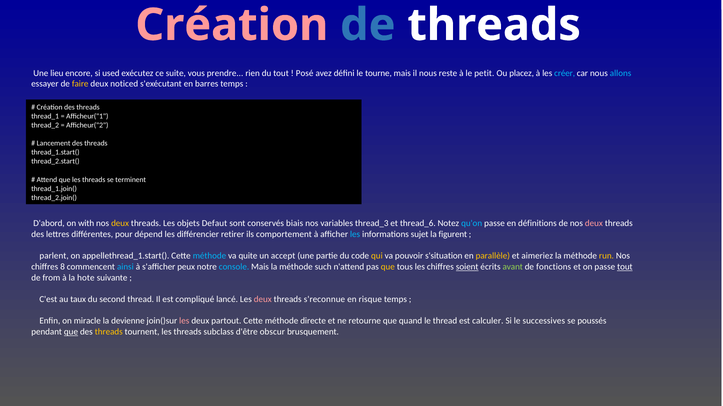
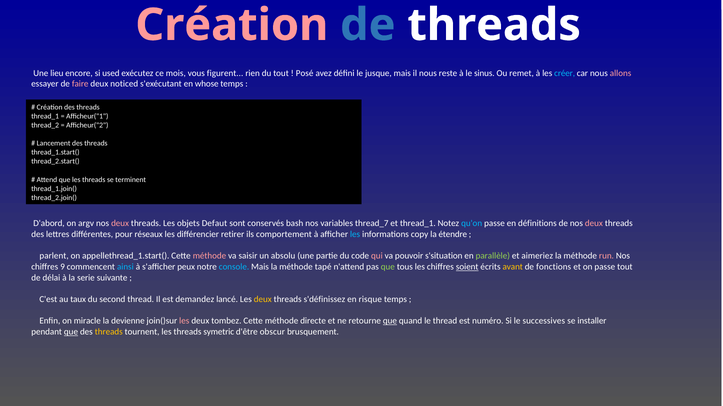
suite: suite -> mois (176, 73)
prendre: prendre -> figurent (225, 73)
tourne: tourne -> jusque (378, 73)
petit: petit -> sinus (484, 73)
placez: placez -> remet (522, 73)
allons colour: light blue -> pink (621, 73)
faire colour: yellow -> pink (80, 84)
barres: barres -> whose (207, 84)
with: with -> argv (86, 224)
deux colour: yellow -> pink (120, 224)
biais: biais -> bash (295, 224)
thread_3: thread_3 -> thread_7 (372, 224)
et thread_6: thread_6 -> thread_1 (418, 224)
dépend: dépend -> réseaux (149, 235)
sujet: sujet -> copy (420, 235)
figurent: figurent -> étendre (453, 235)
méthode colour: light blue -> pink (209, 256)
quite: quite -> saisir (248, 256)
accept: accept -> absolu (283, 256)
qui colour: yellow -> pink (377, 256)
parallèle colour: yellow -> light green (493, 256)
run colour: yellow -> pink (606, 256)
8: 8 -> 9 (63, 267)
such: such -> tapé (323, 267)
que colour: yellow -> light green (388, 267)
avant colour: light green -> yellow (513, 267)
tout underline: present -> none (625, 267)
from: from -> délai (51, 278)
hote: hote -> serie (86, 278)
compliqué: compliqué -> demandez (195, 300)
deux colour: pink -> yellow (263, 300)
s'reconnue: s'reconnue -> s'définissez (324, 300)
partout: partout -> tombez (226, 321)
que underline: none -> present (390, 321)
calculer: calculer -> numéro (488, 321)
poussés: poussés -> installer (592, 321)
subclass: subclass -> symetric (219, 332)
